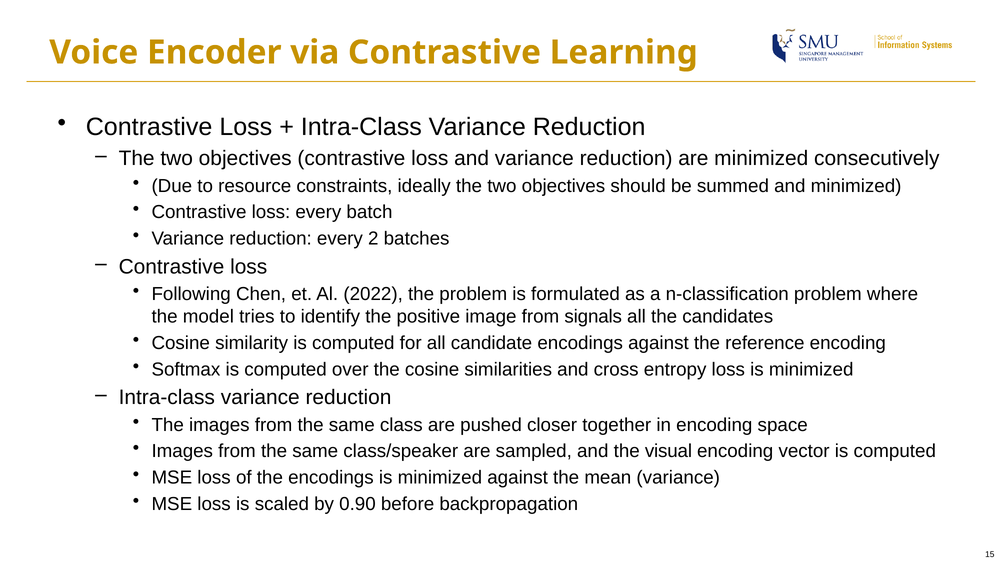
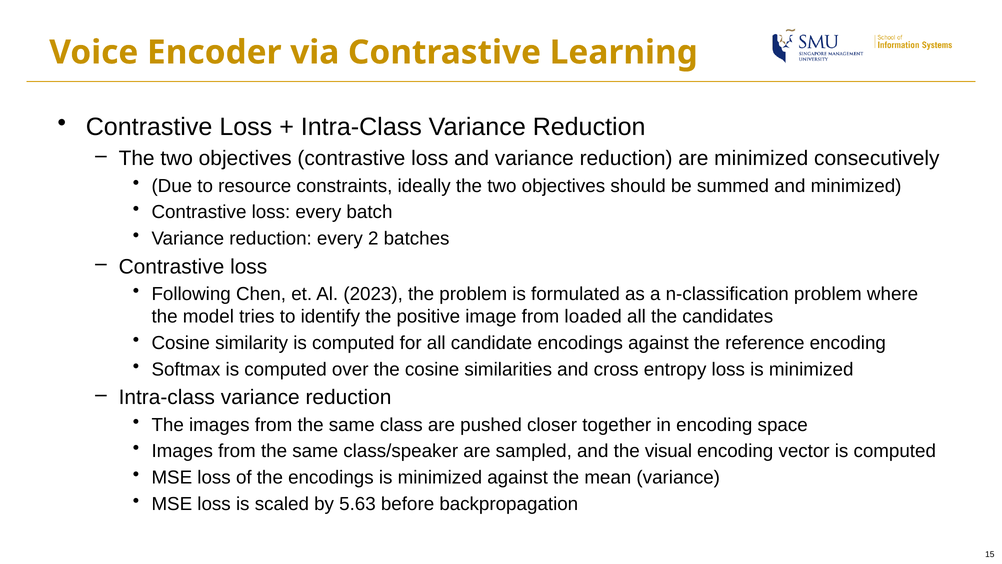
2022: 2022 -> 2023 (373, 294)
signals: signals -> loaded (593, 317)
0.90: 0.90 -> 5.63 (357, 504)
